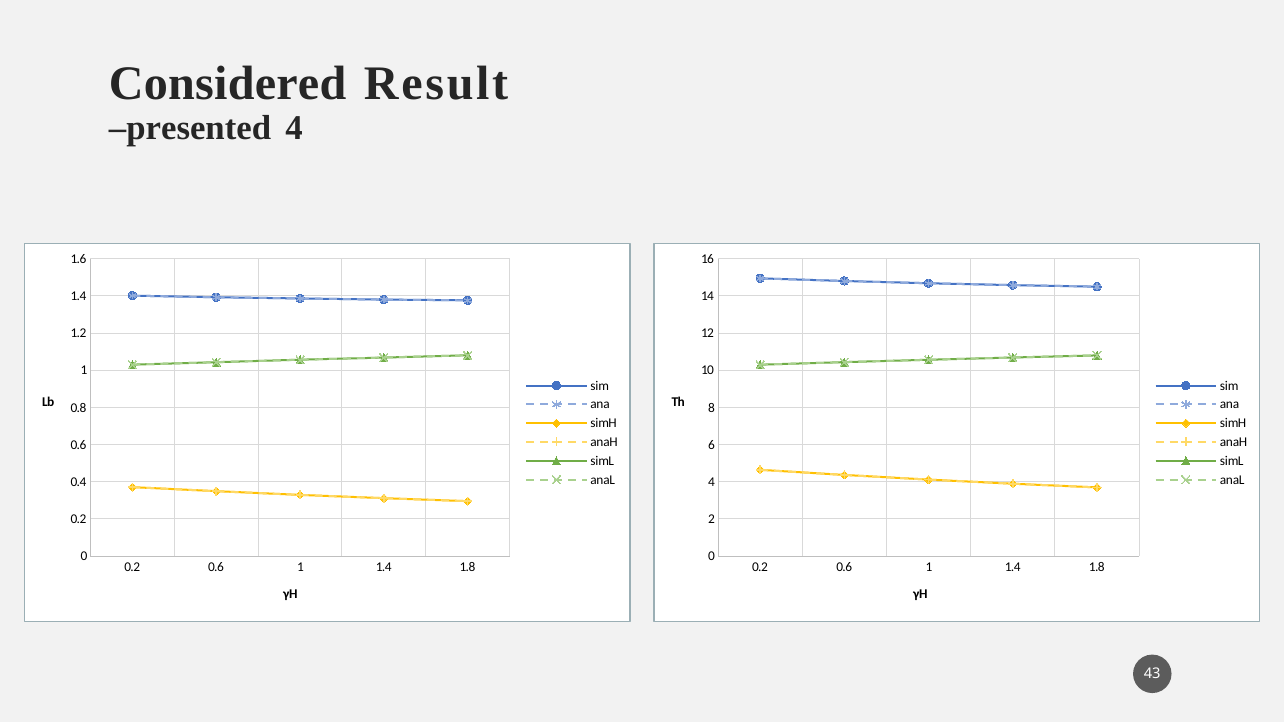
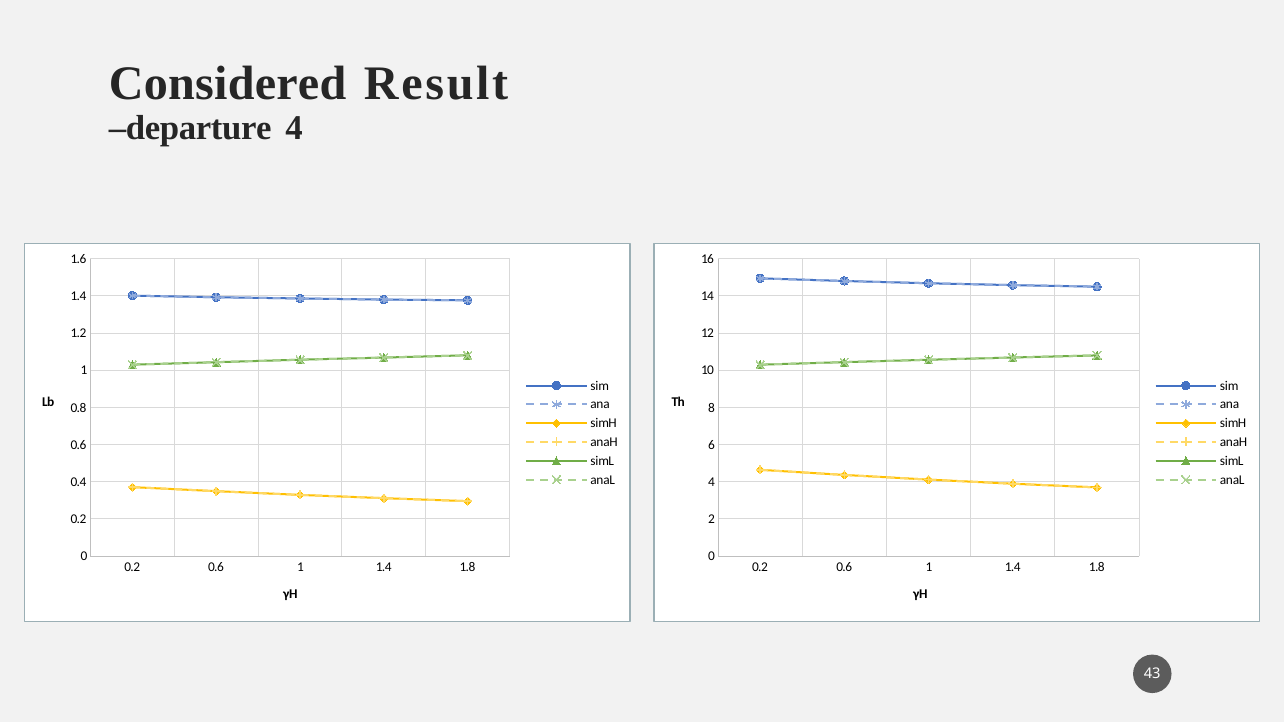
presented: presented -> departure (190, 128)
